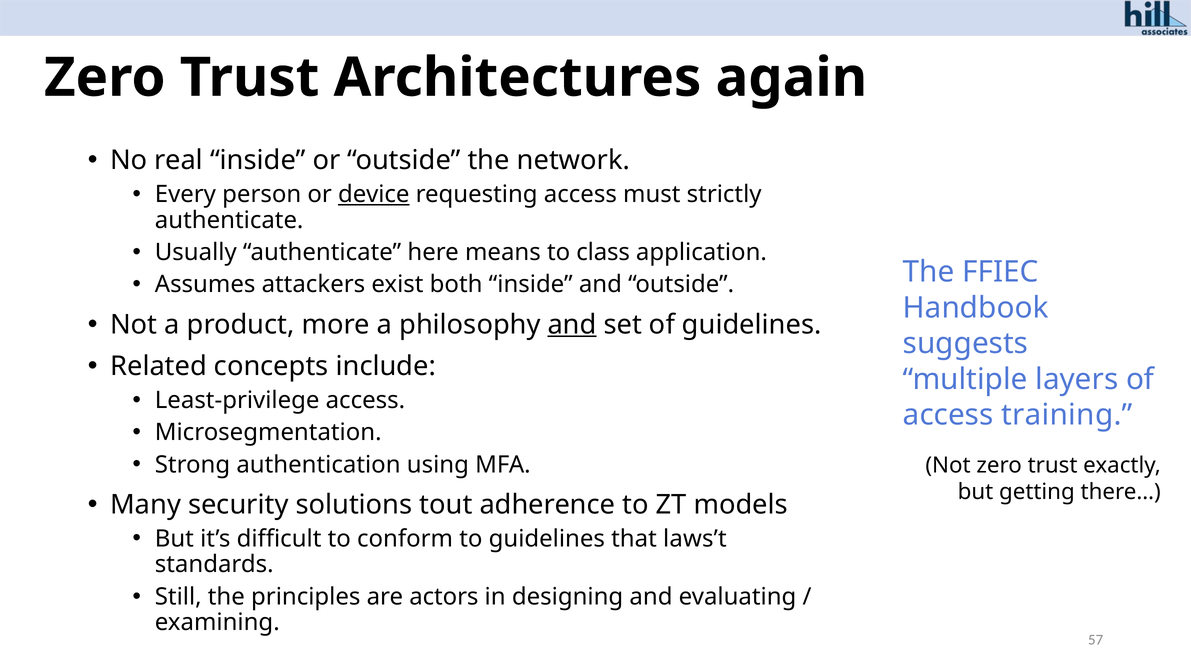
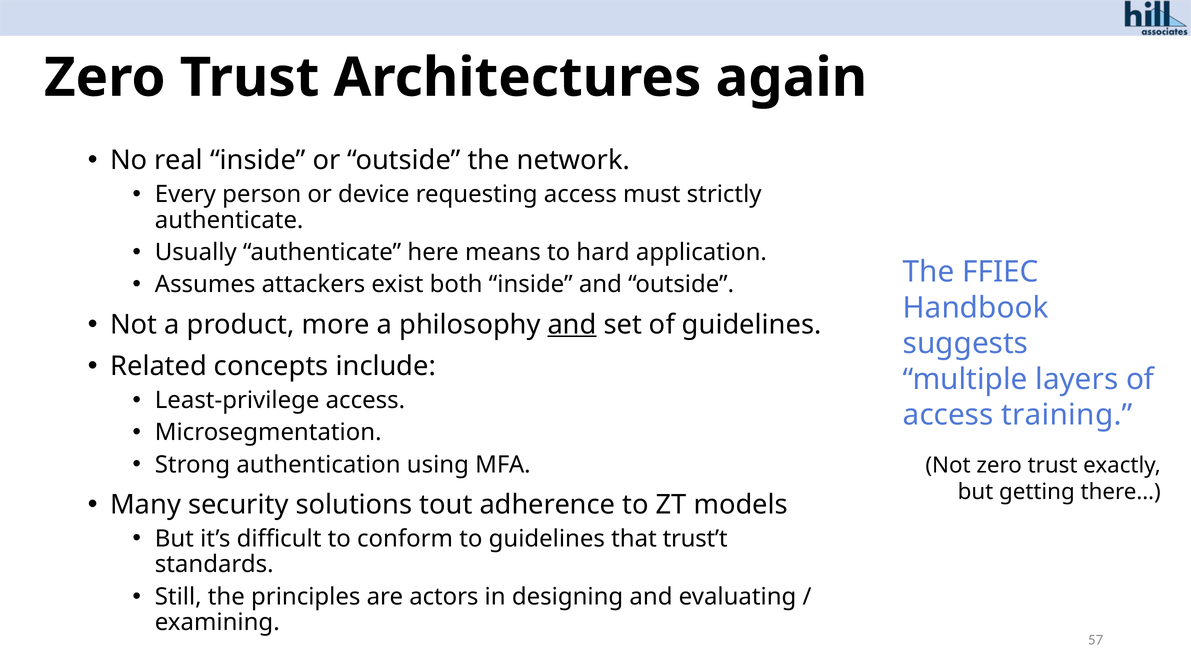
device underline: present -> none (374, 194)
class: class -> hard (603, 252)
laws’t: laws’t -> trust’t (695, 539)
